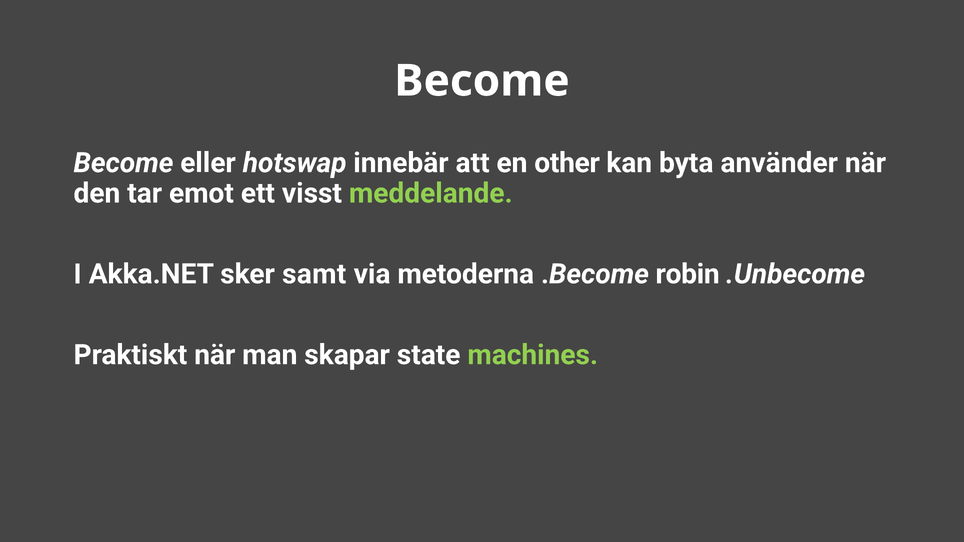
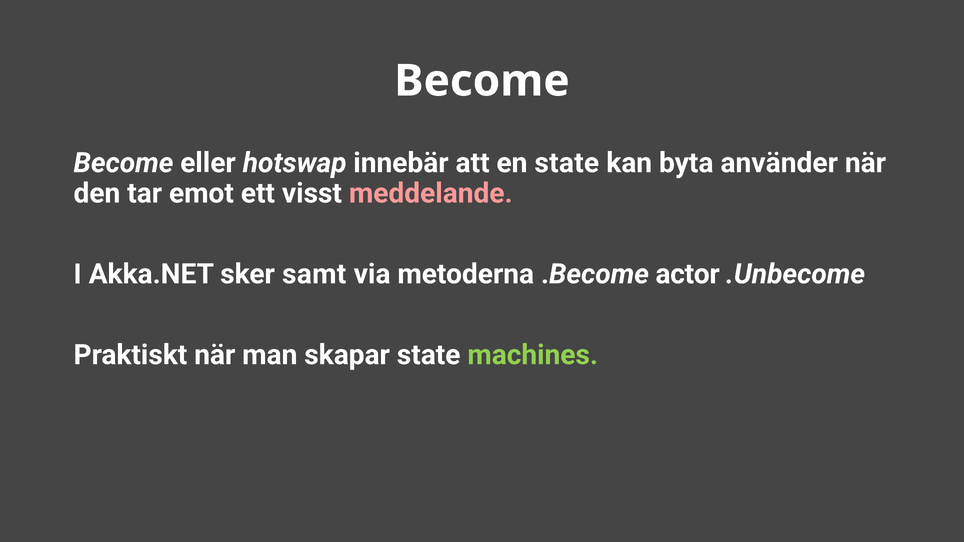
en other: other -> state (567, 163)
meddelande colour: light green -> pink (431, 193)
robin: robin -> actor (688, 274)
